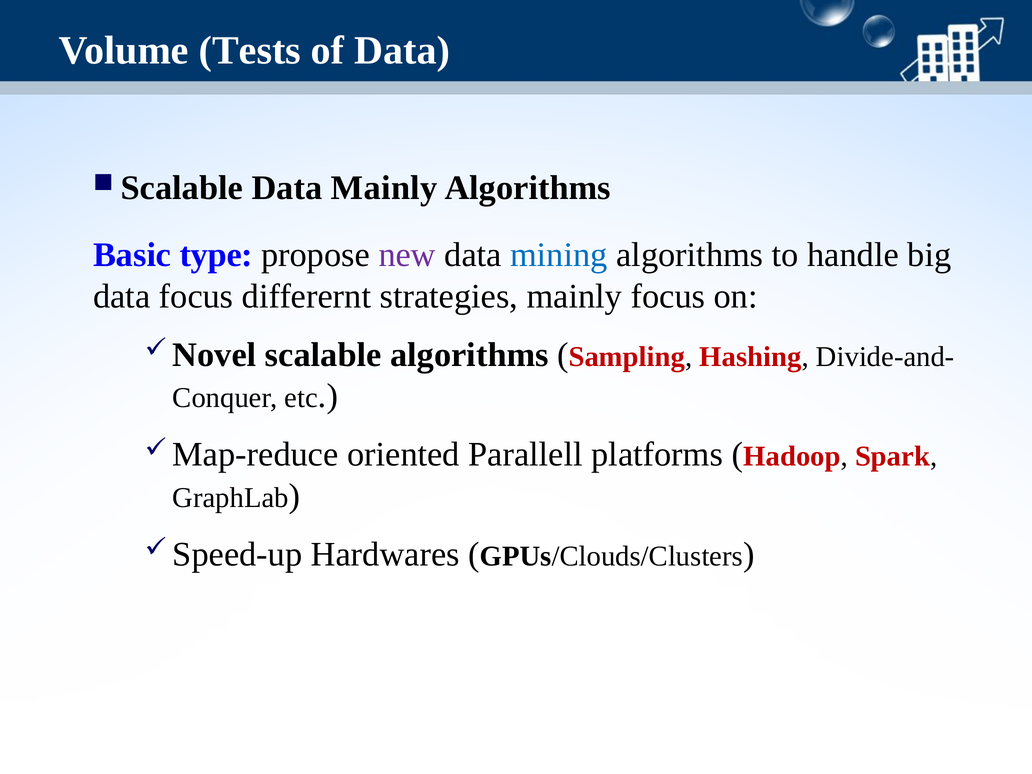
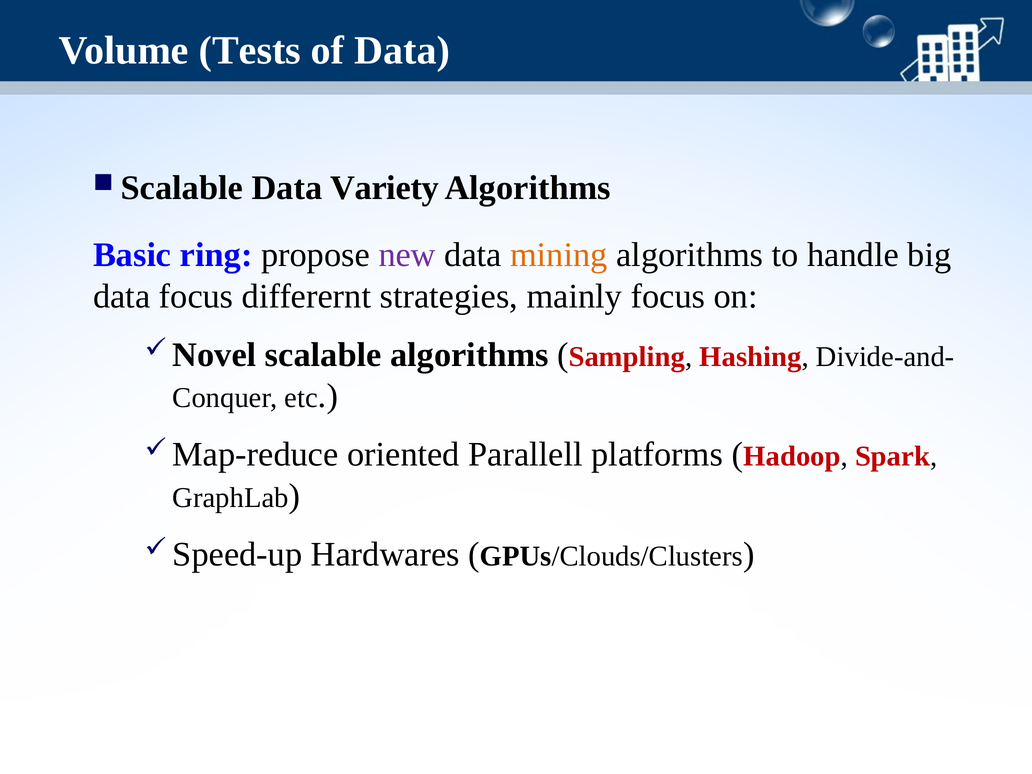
Data Mainly: Mainly -> Variety (385, 188)
type: type -> ring (216, 255)
mining colour: blue -> orange (559, 255)
